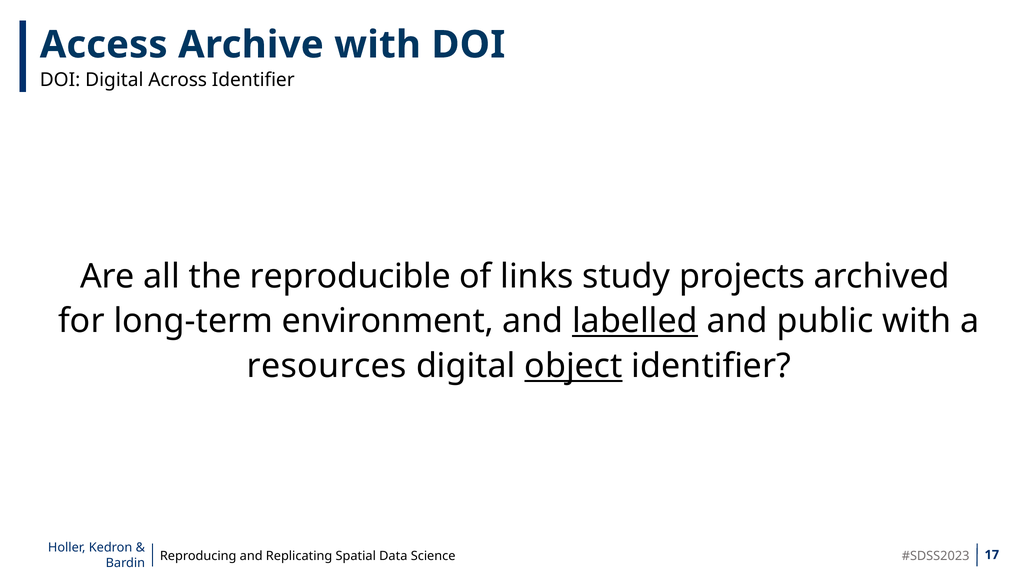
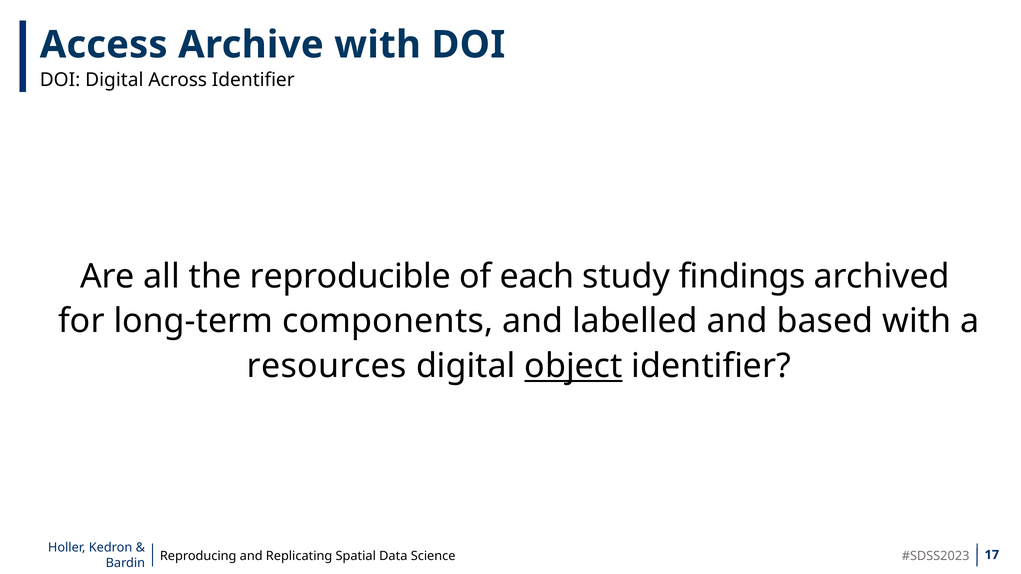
links: links -> each (537, 277)
projects: projects -> findings (742, 277)
environment: environment -> components (388, 321)
labelled underline: present -> none (635, 321)
public: public -> based (825, 321)
